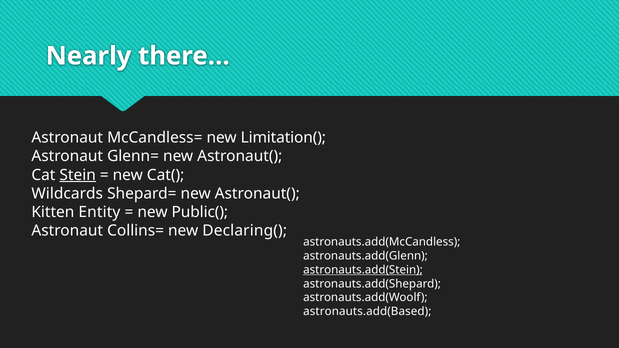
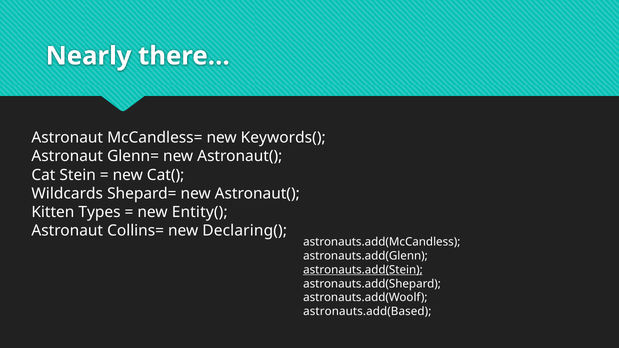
Limitation(: Limitation( -> Keywords( (283, 138)
Stein underline: present -> none (78, 175)
Entity: Entity -> Types (99, 212)
Public(: Public( -> Entity( (200, 212)
